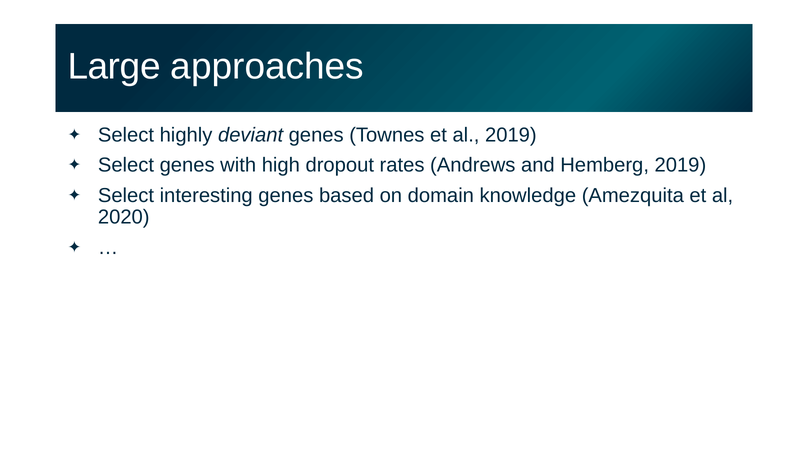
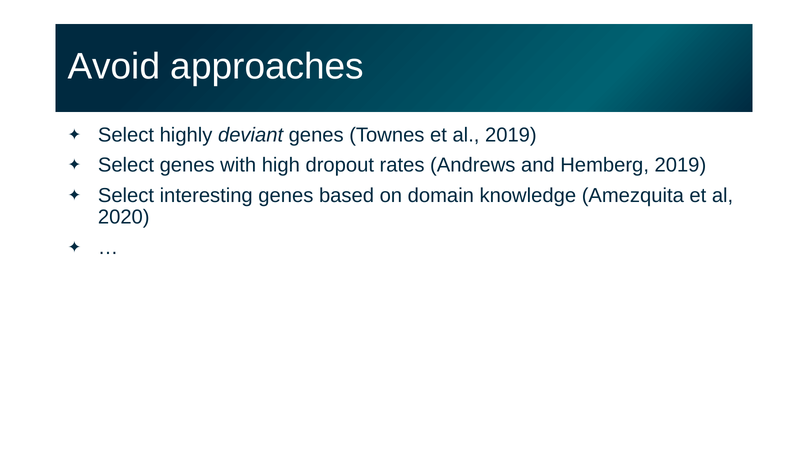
Large: Large -> Avoid (114, 66)
